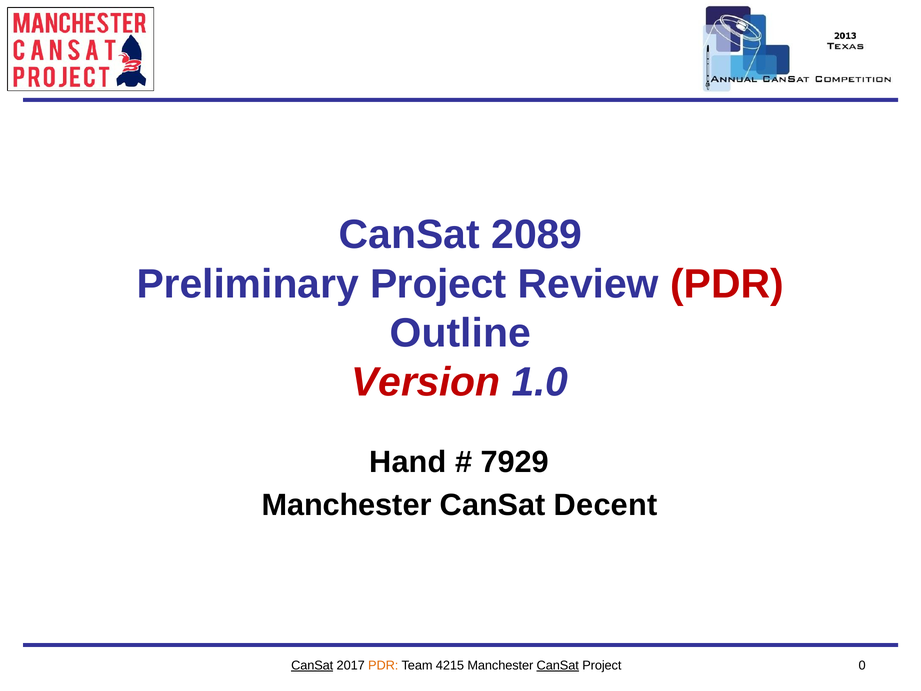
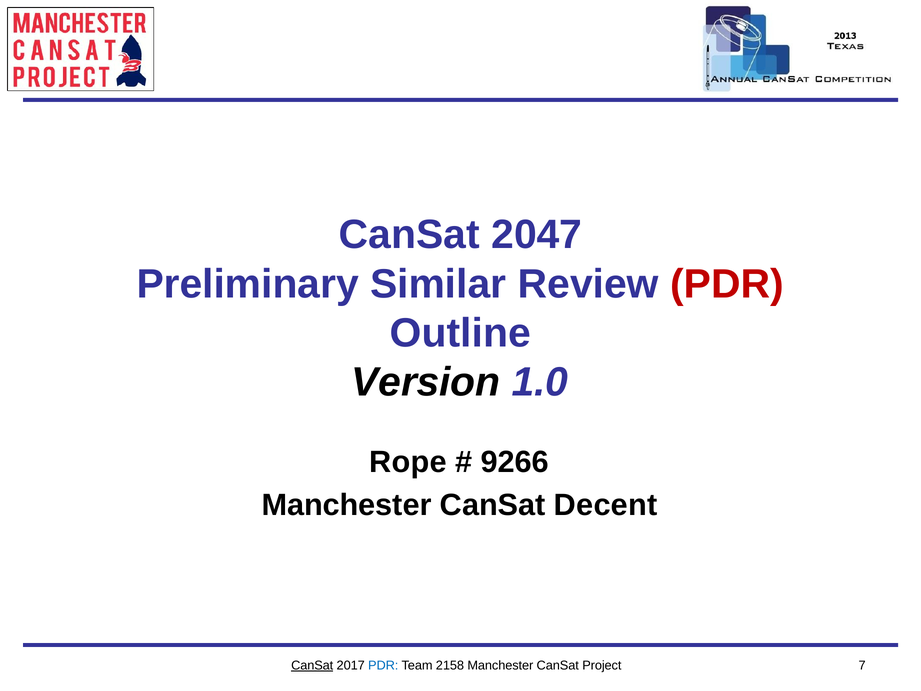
2089: 2089 -> 2047 (537, 235)
Preliminary Project: Project -> Similar (438, 284)
Version colour: red -> black (426, 382)
Hand: Hand -> Rope (408, 462)
7929: 7929 -> 9266 (515, 462)
PDR colour: orange -> blue (383, 665)
4215: 4215 -> 2158 (450, 665)
CanSat underline: present -> none (558, 665)
0: 0 -> 7 (862, 665)
